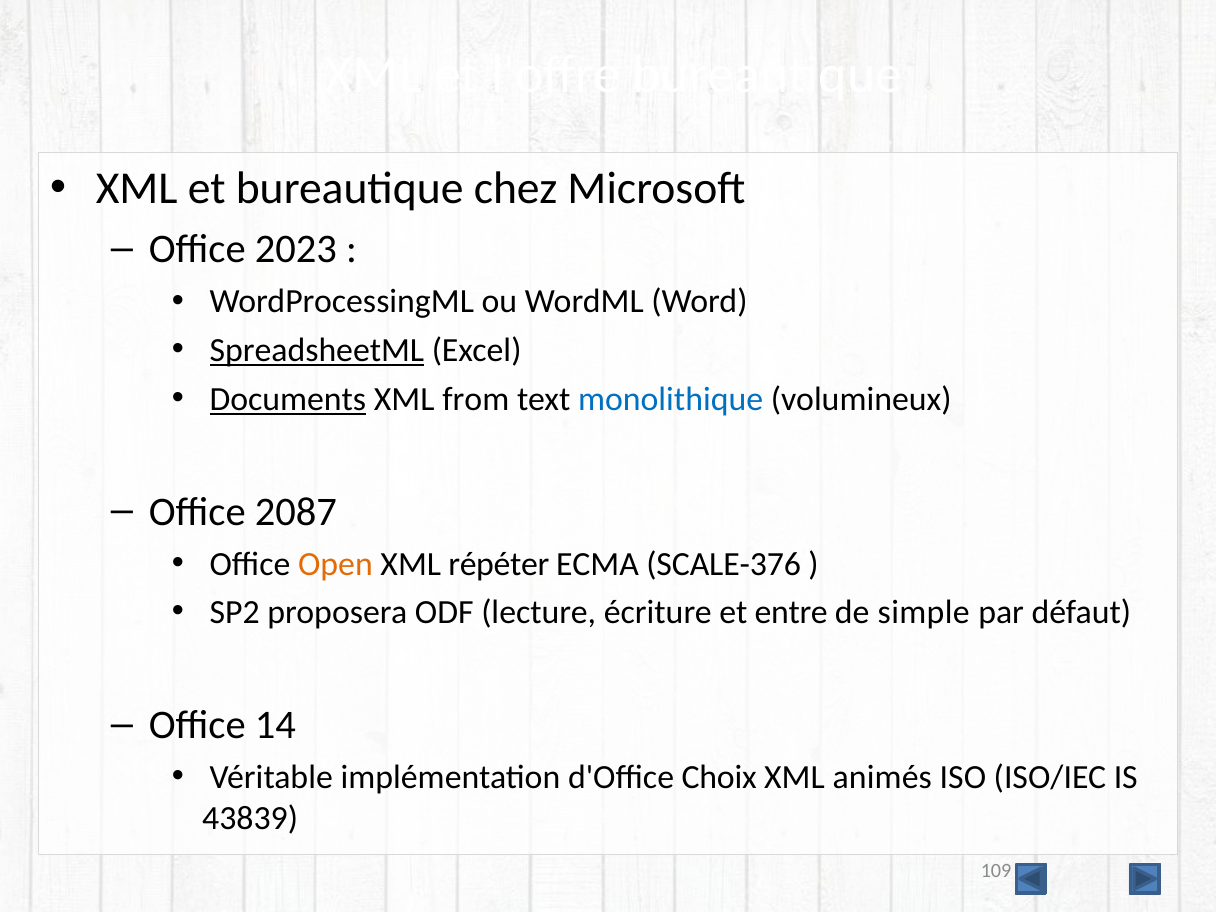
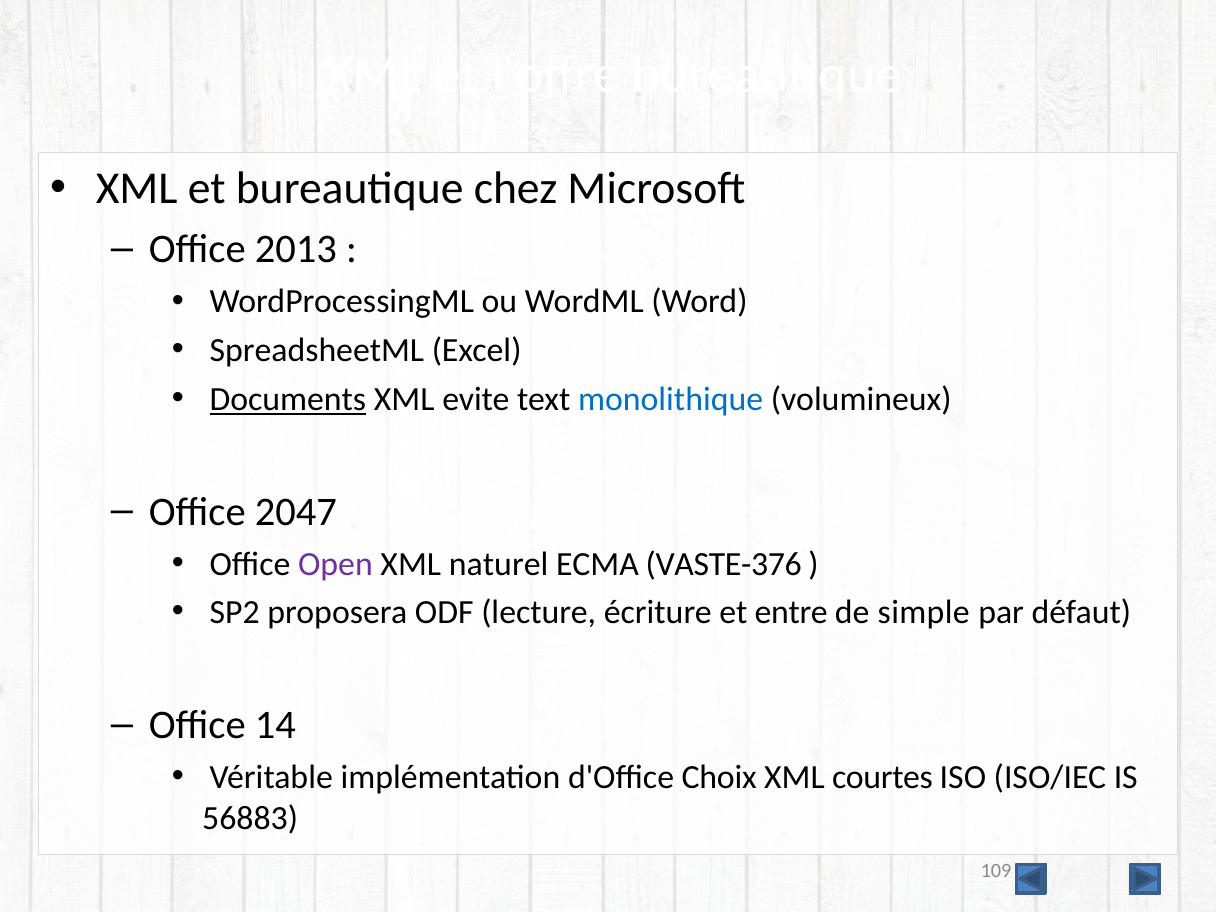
2023: 2023 -> 2013 (296, 249)
SpreadsheetML underline: present -> none (317, 350)
from: from -> evite (476, 399)
2087: 2087 -> 2047 (296, 512)
Open colour: orange -> purple (335, 564)
répéter: répéter -> naturel (499, 564)
SCALE-376: SCALE-376 -> VASTE-376 (724, 564)
animés: animés -> courtes (882, 777)
43839: 43839 -> 56883 (250, 818)
